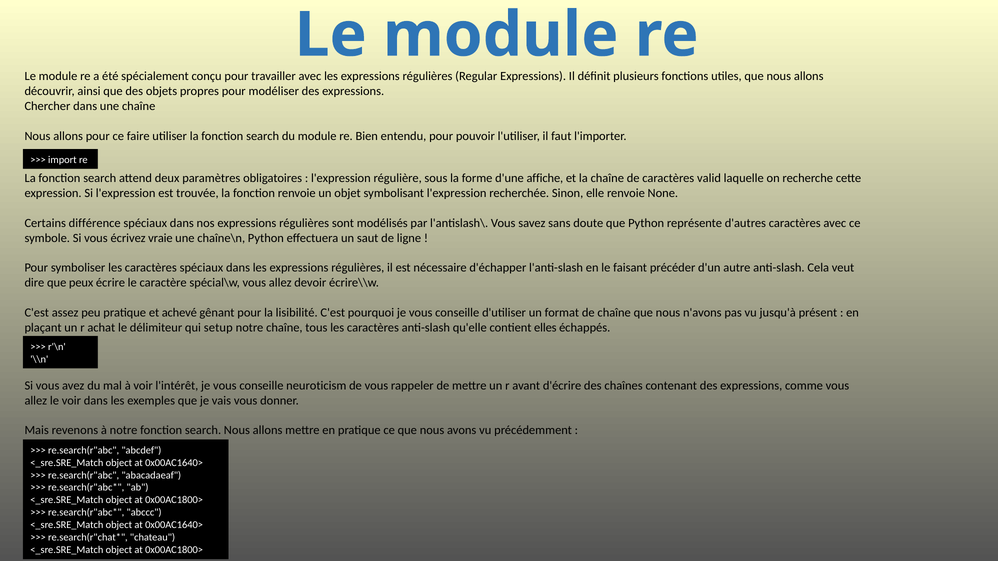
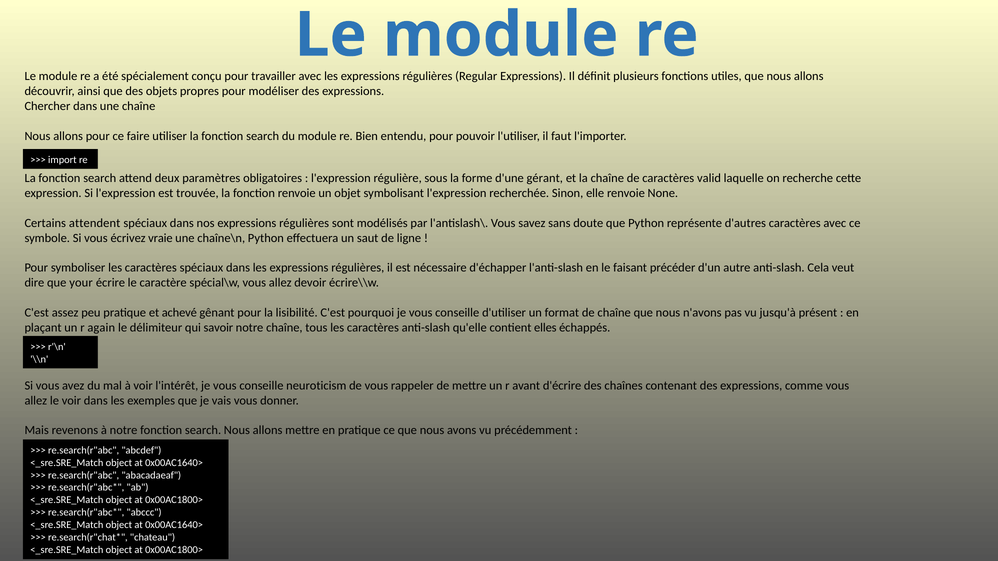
affiche: affiche -> gérant (545, 178)
différence: différence -> attendent (95, 223)
peux: peux -> your (81, 283)
achat: achat -> again (101, 328)
setup: setup -> savoir (218, 328)
